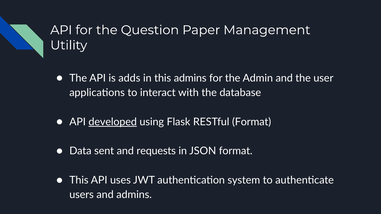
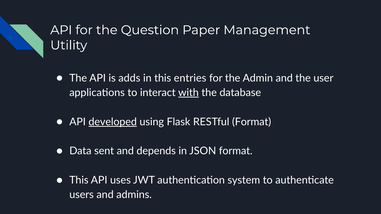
this admins: admins -> entries (190, 78)
with underline: none -> present (188, 93)
requests: requests -> depends (156, 151)
